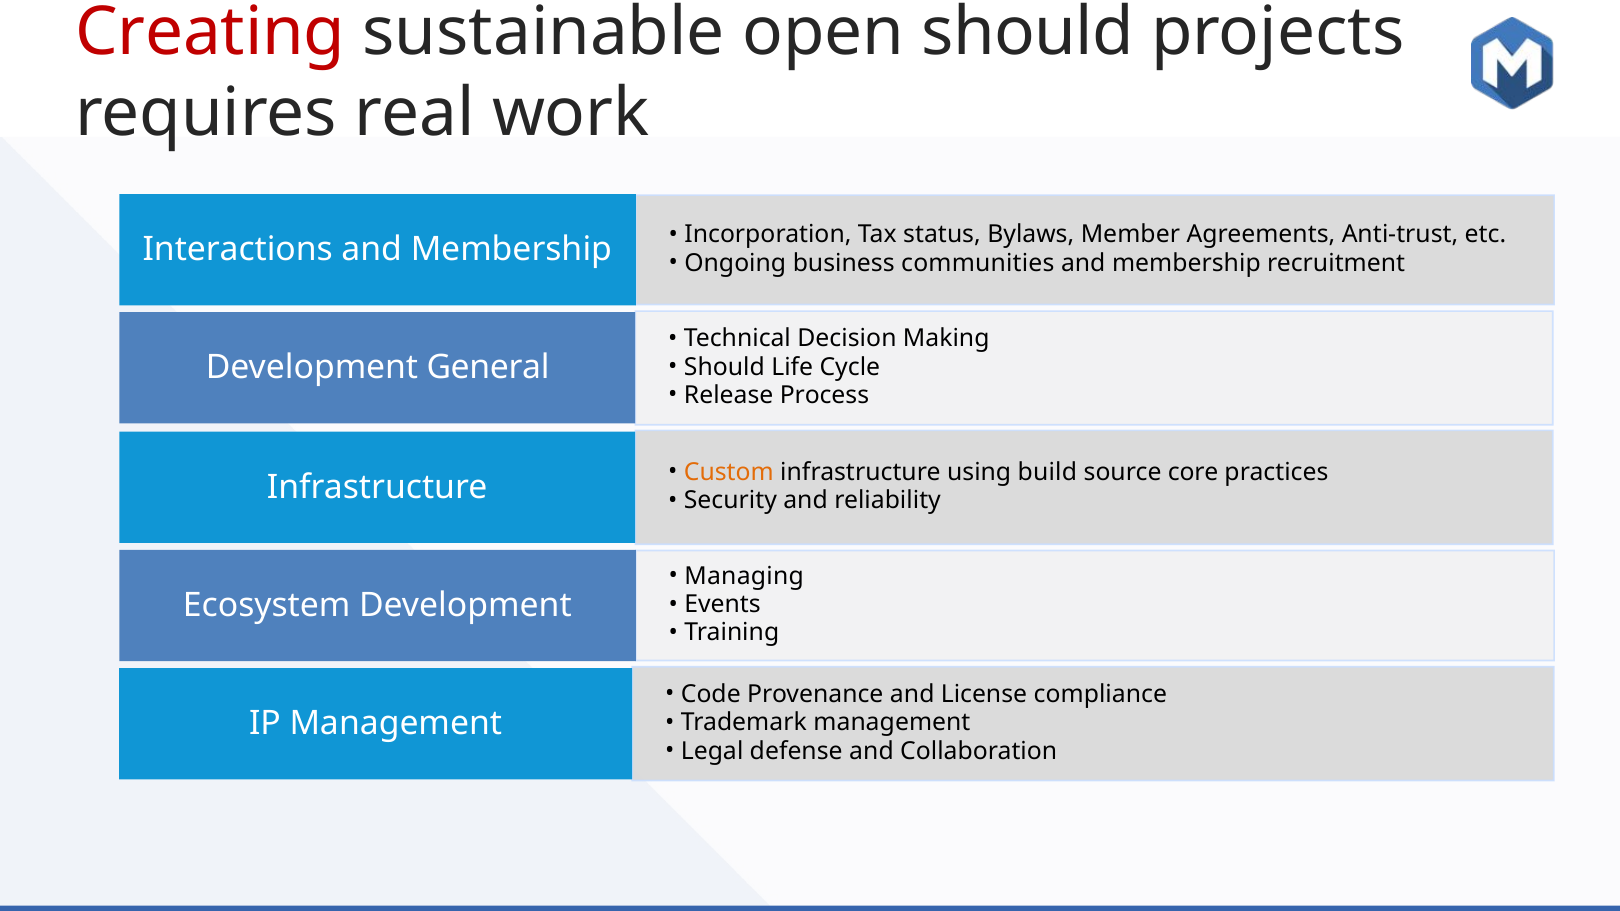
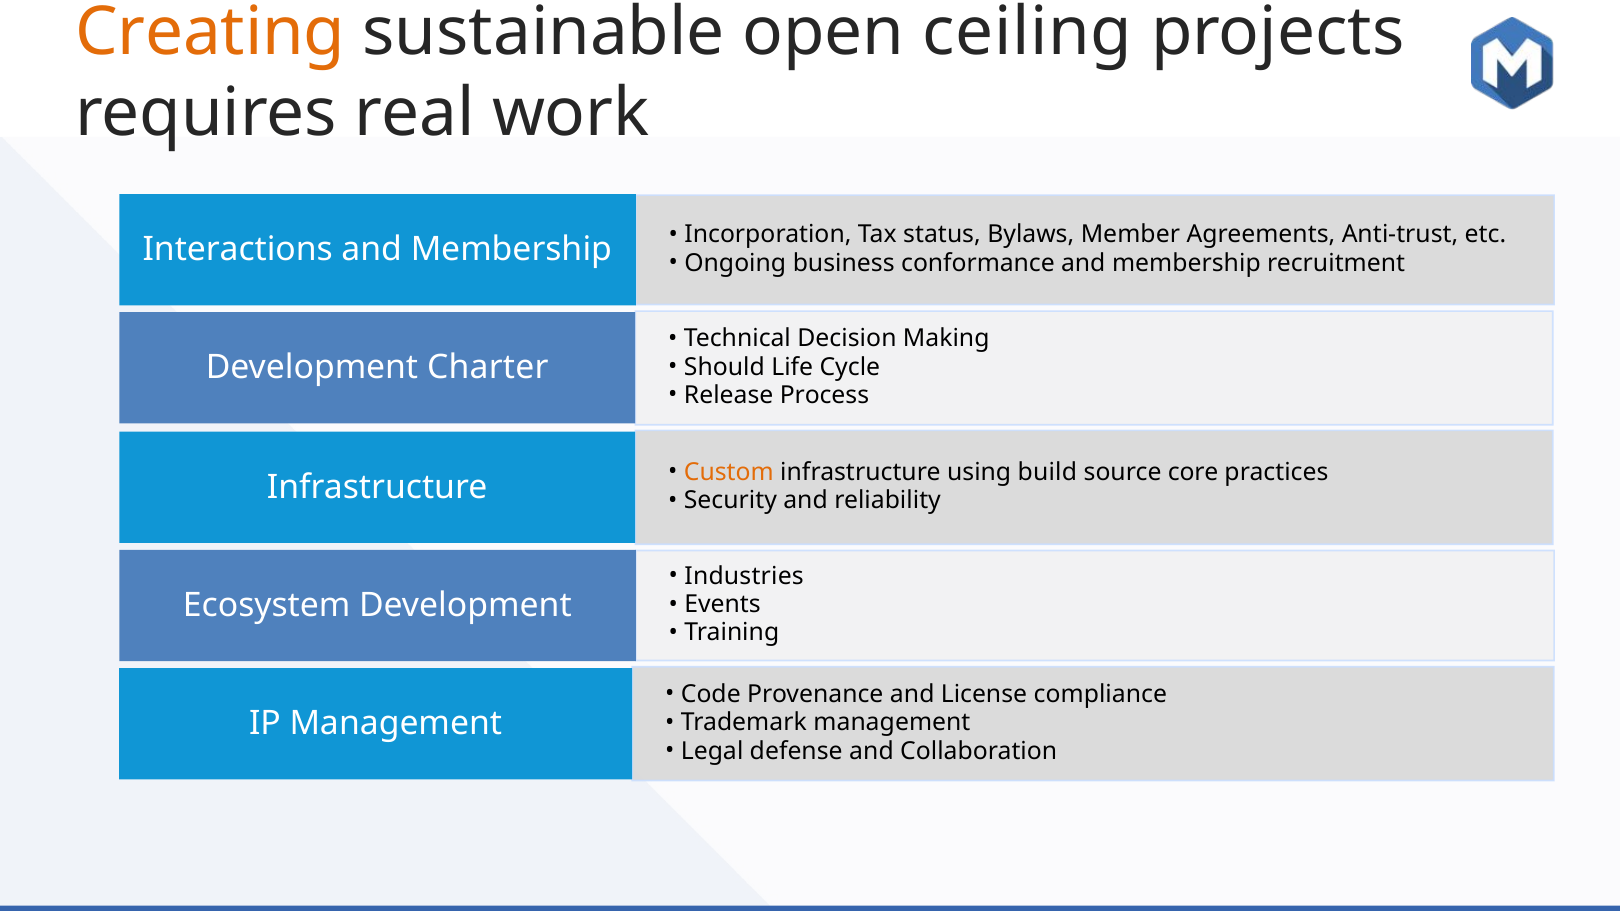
Creating colour: red -> orange (210, 32)
open should: should -> ceiling (1027, 32)
communities: communities -> conformance (978, 263)
General: General -> Charter (488, 368)
Managing: Managing -> Industries (744, 576)
